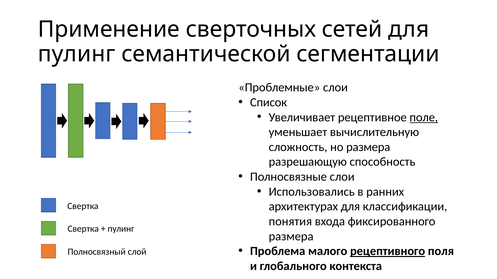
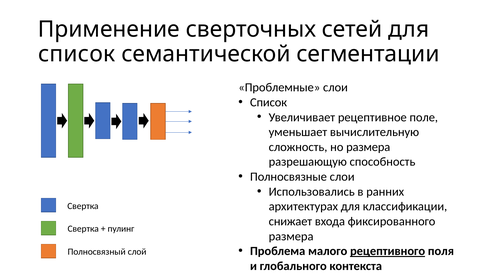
пулинг: пулинг -> список (77, 54)
поле underline: present -> none (424, 117)
понятия: понятия -> снижает (290, 222)
